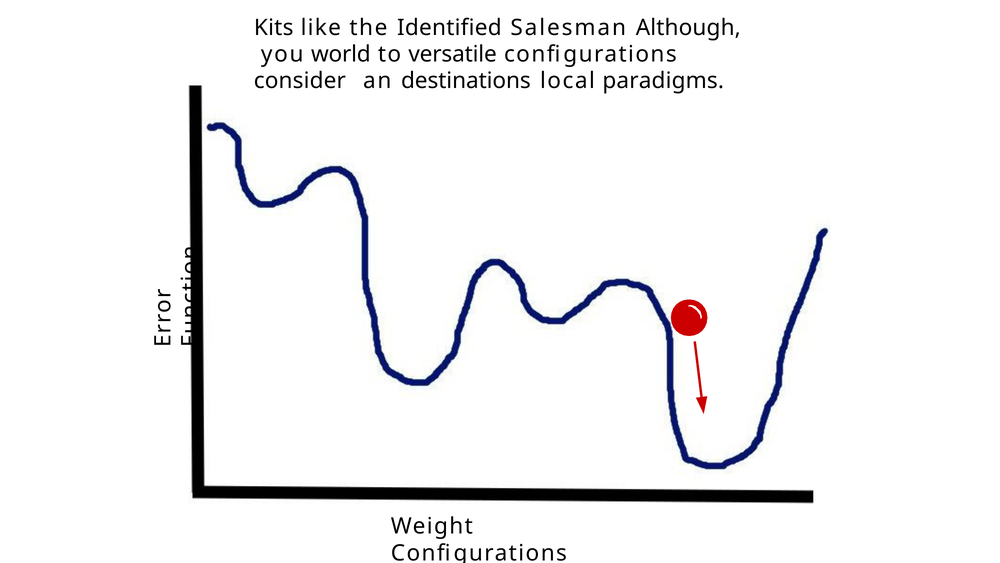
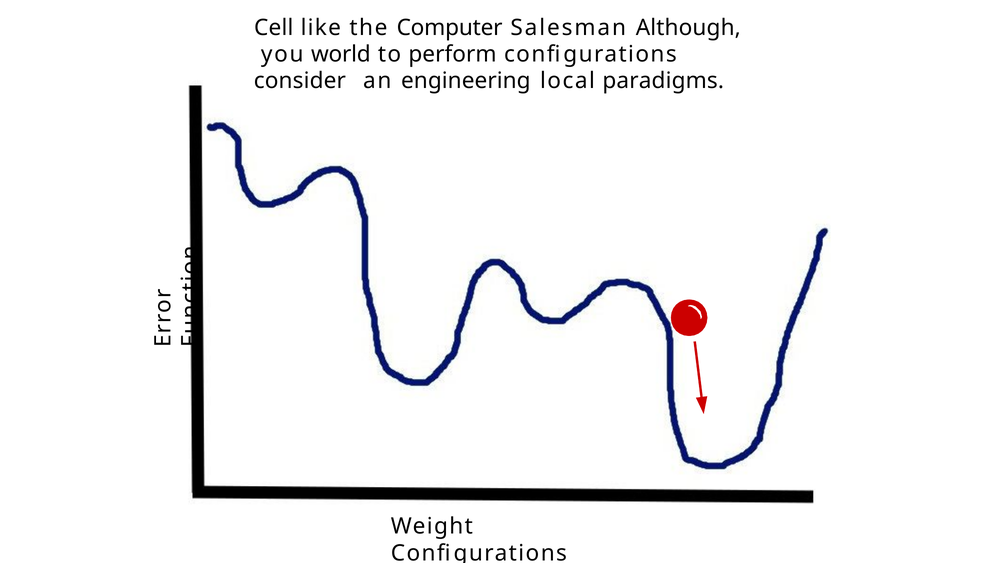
Kits: Kits -> Cell (274, 28)
Identified: Identified -> Computer (450, 28)
versatile: versatile -> perform (452, 54)
destinations: destinations -> engineering (466, 80)
